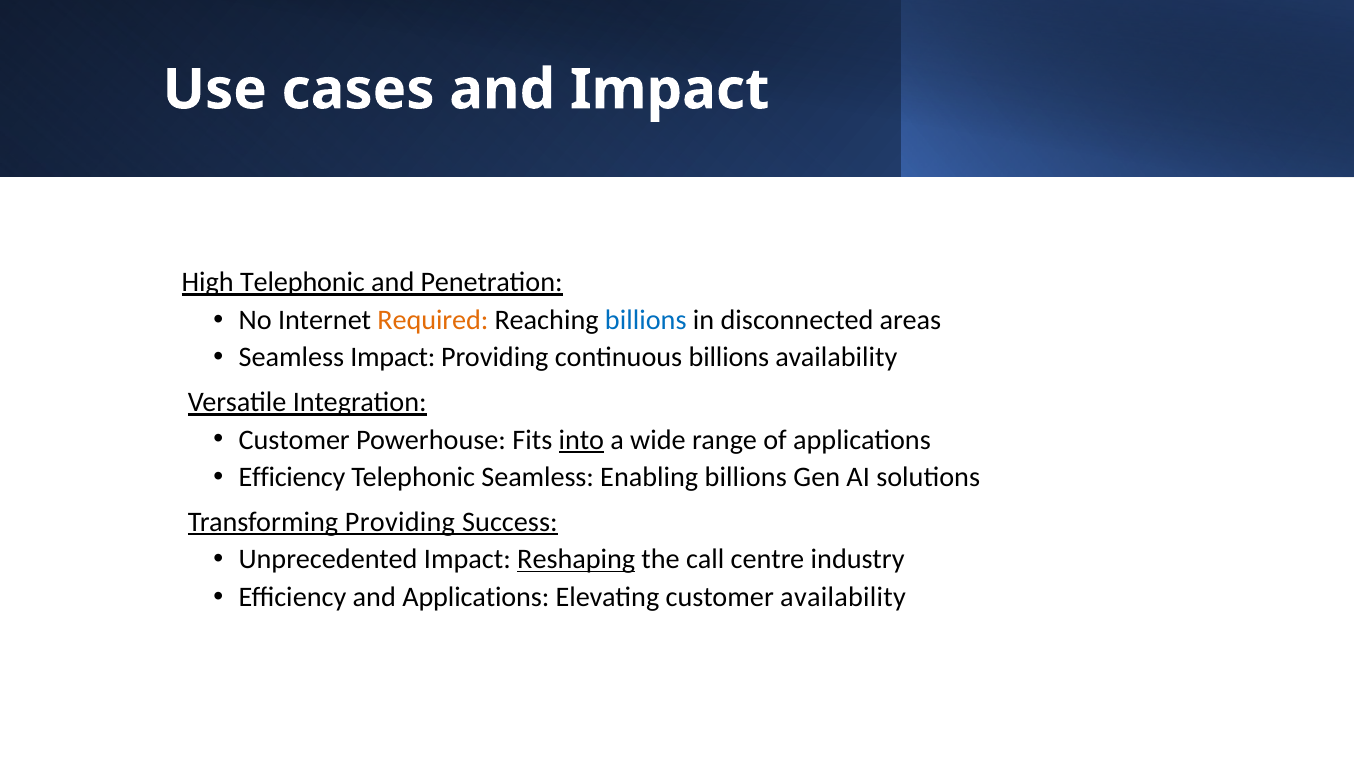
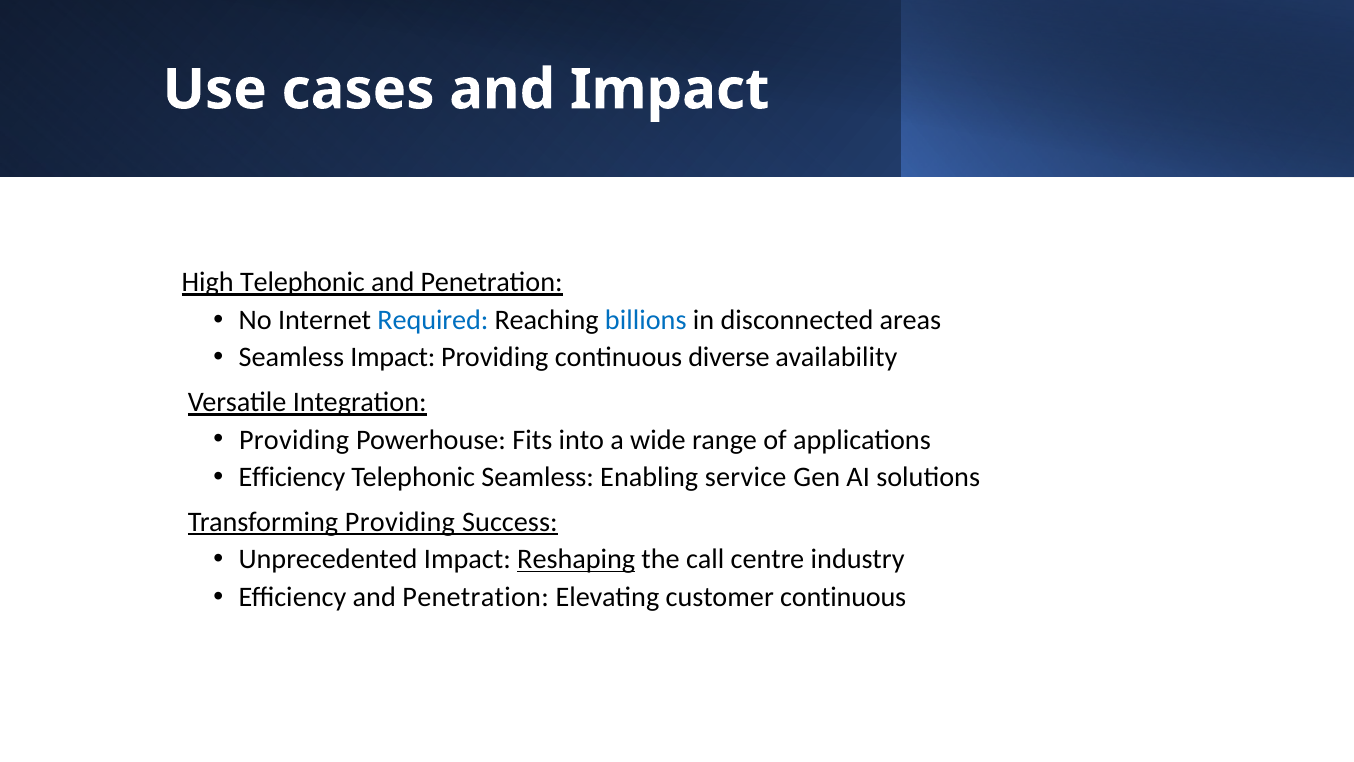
Required colour: orange -> blue (433, 320)
continuous billions: billions -> diverse (729, 357)
Customer: Customer -> Providing (294, 439)
into underline: present -> none (581, 439)
Enabling billions: billions -> service (746, 477)
Efficiency and Applications: Applications -> Penetration (476, 597)
customer availability: availability -> continuous (843, 597)
